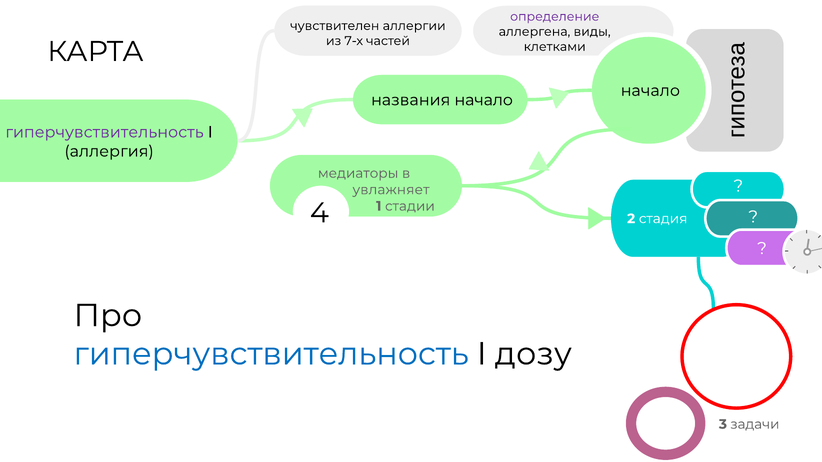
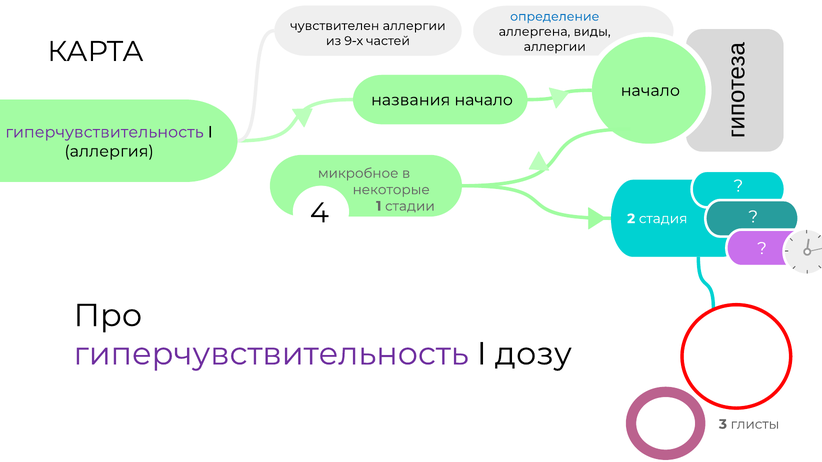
определение colour: purple -> blue (555, 17)
7-х: 7-х -> 9-х (354, 41)
клетками: клетками -> аллергии (555, 47)
медиаторы: медиаторы -> микробное (358, 173)
увлажняет: увлажняет -> некоторые (391, 190)
гиперчувствительность colour: blue -> purple (271, 354)
задачи: задачи -> глисты (755, 425)
